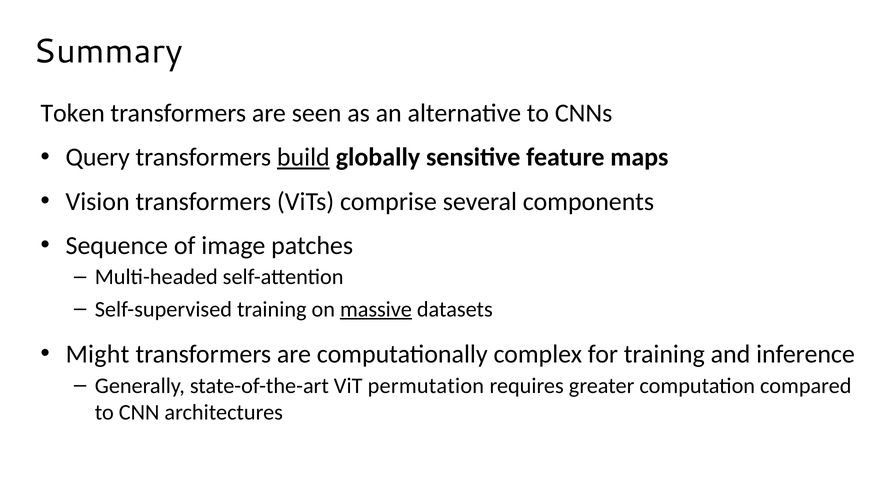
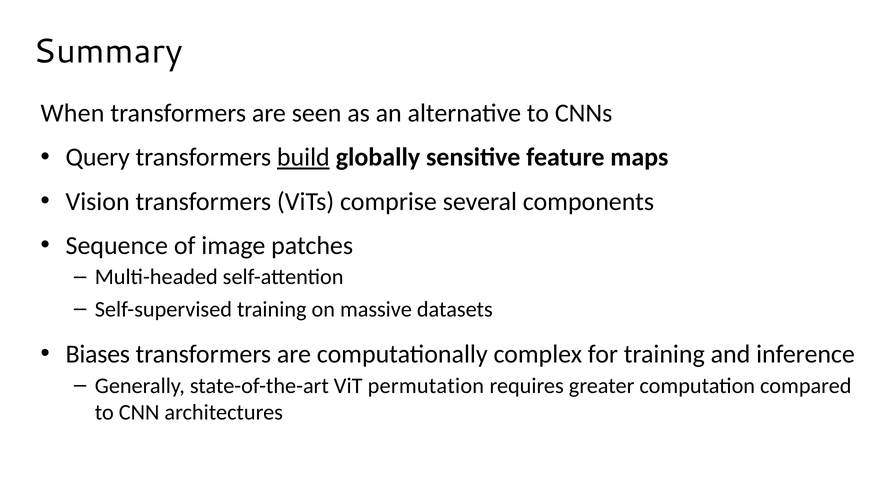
Token: Token -> When (73, 113)
massive underline: present -> none (376, 309)
Might: Might -> Biases (98, 354)
